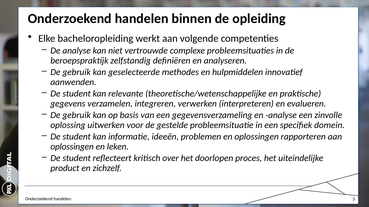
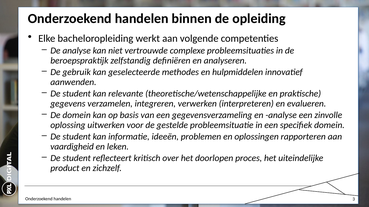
gebruik: gebruik -> domein (77, 115)
oplossingen: oplossingen -> vaardigheid (72, 147)
